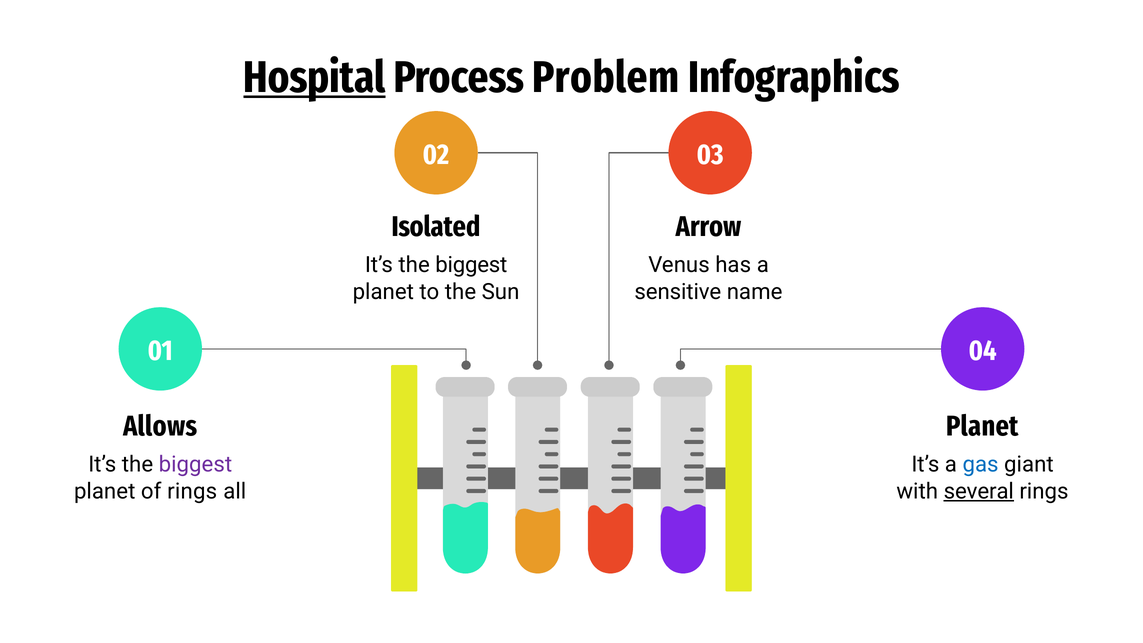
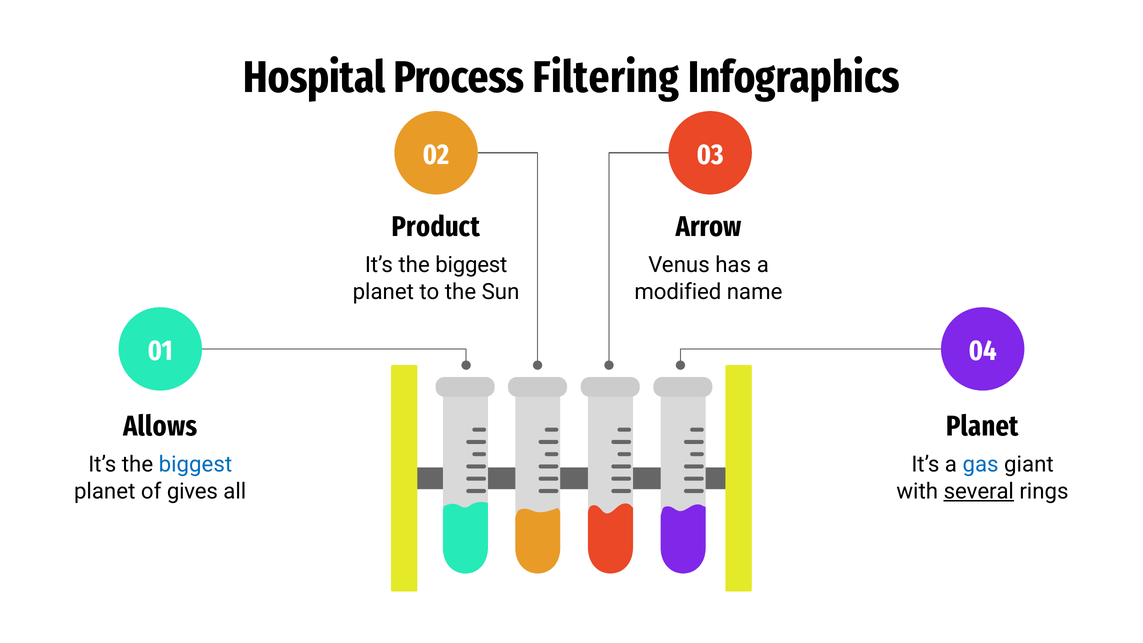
Hospital underline: present -> none (314, 78)
Problem: Problem -> Filtering (606, 78)
Isolated: Isolated -> Product (436, 227)
sensitive: sensitive -> modified (678, 292)
biggest colour: purple -> blue (195, 465)
of rings: rings -> gives (192, 491)
